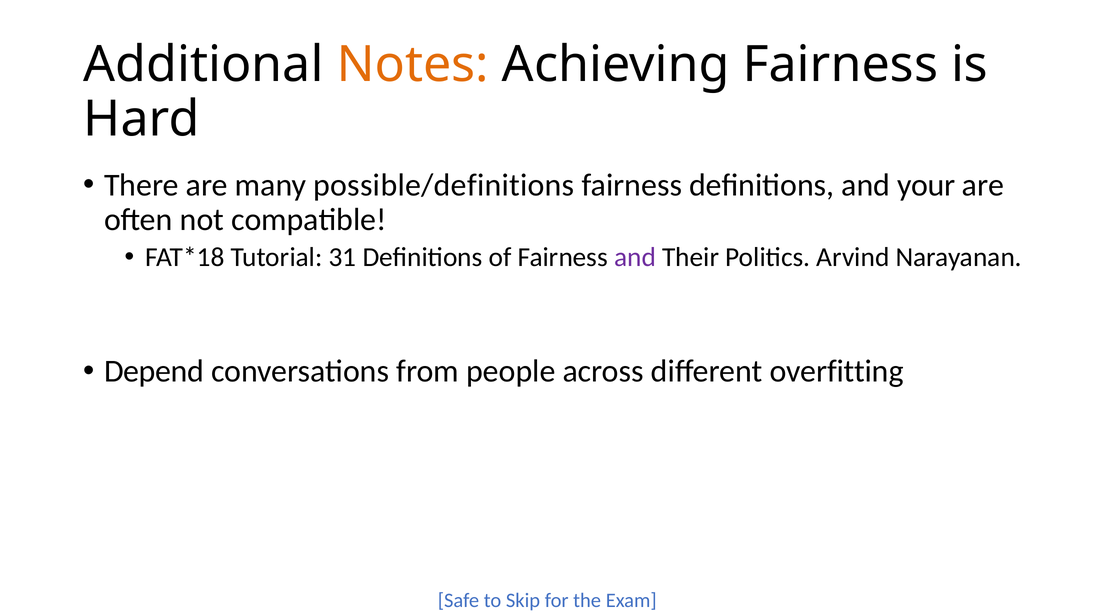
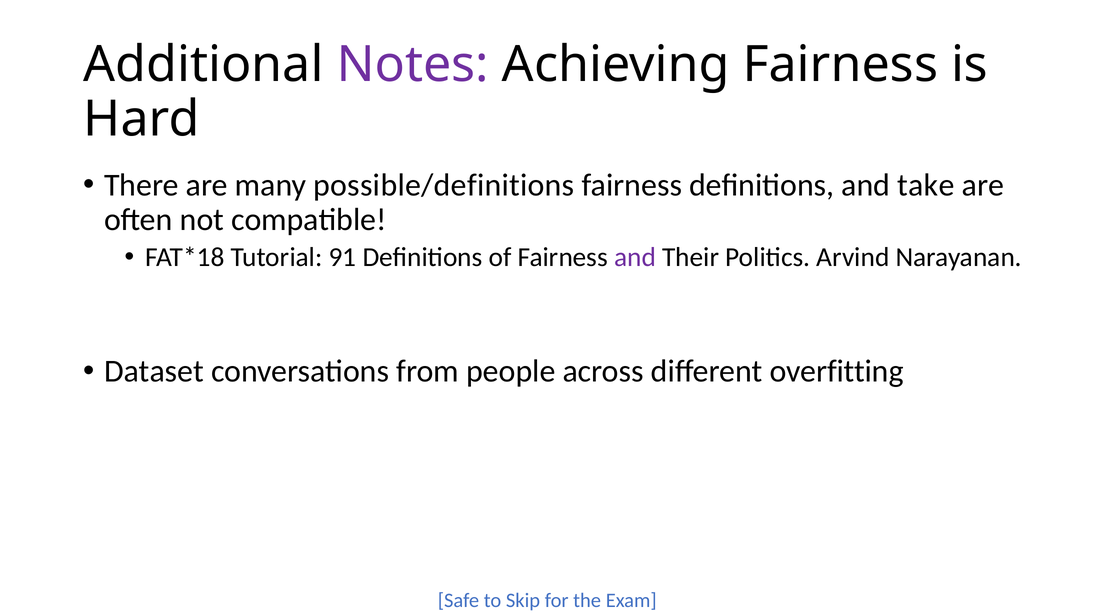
Notes colour: orange -> purple (413, 65)
your: your -> take (926, 185)
31: 31 -> 91 (342, 257)
Depend: Depend -> Dataset (154, 371)
